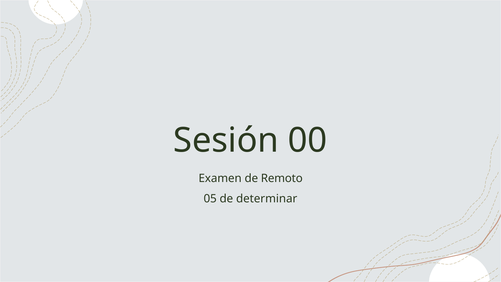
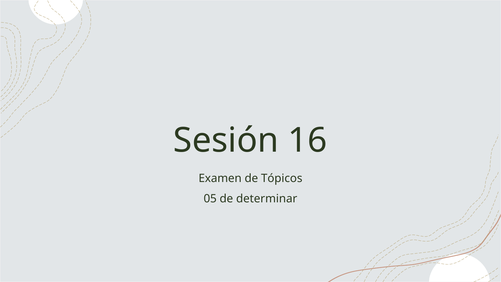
00: 00 -> 16 (308, 140)
Remoto: Remoto -> Tópicos (282, 178)
